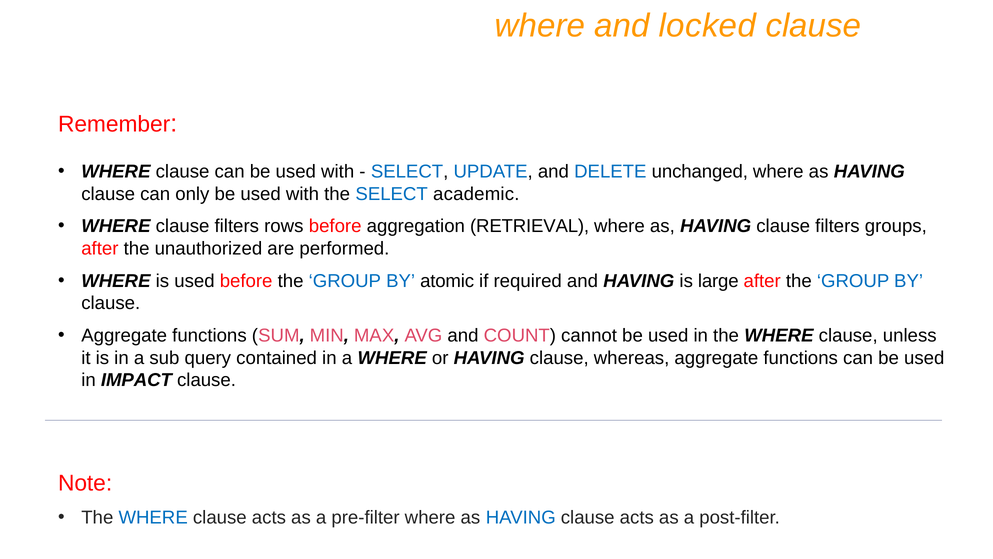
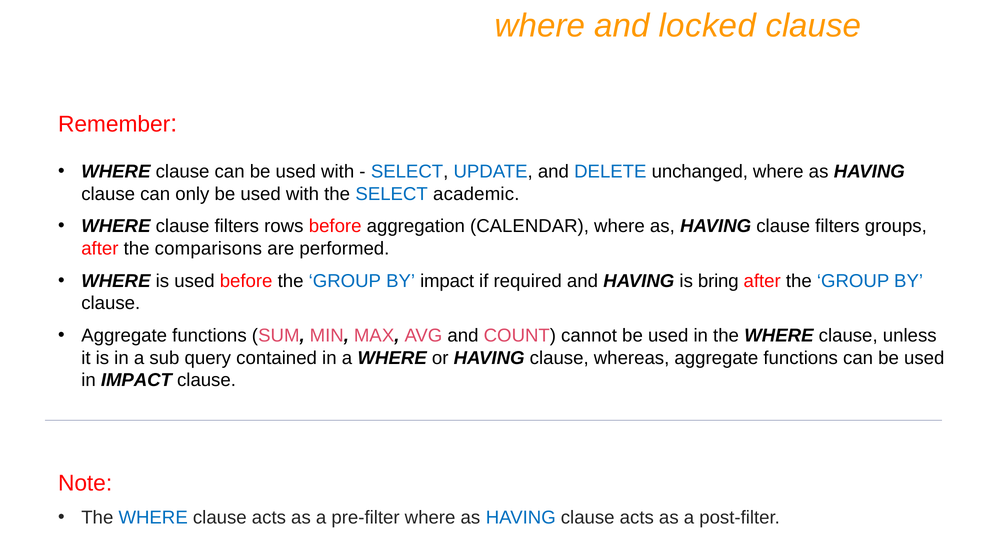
RETRIEVAL: RETRIEVAL -> CALENDAR (530, 226)
unauthorized: unauthorized -> comparisons (208, 249)
BY atomic: atomic -> impact (447, 281)
large: large -> bring (718, 281)
